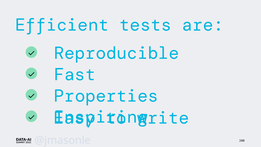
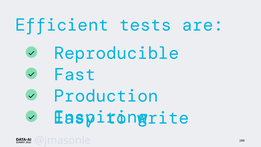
Properties: Properties -> Production (106, 96)
